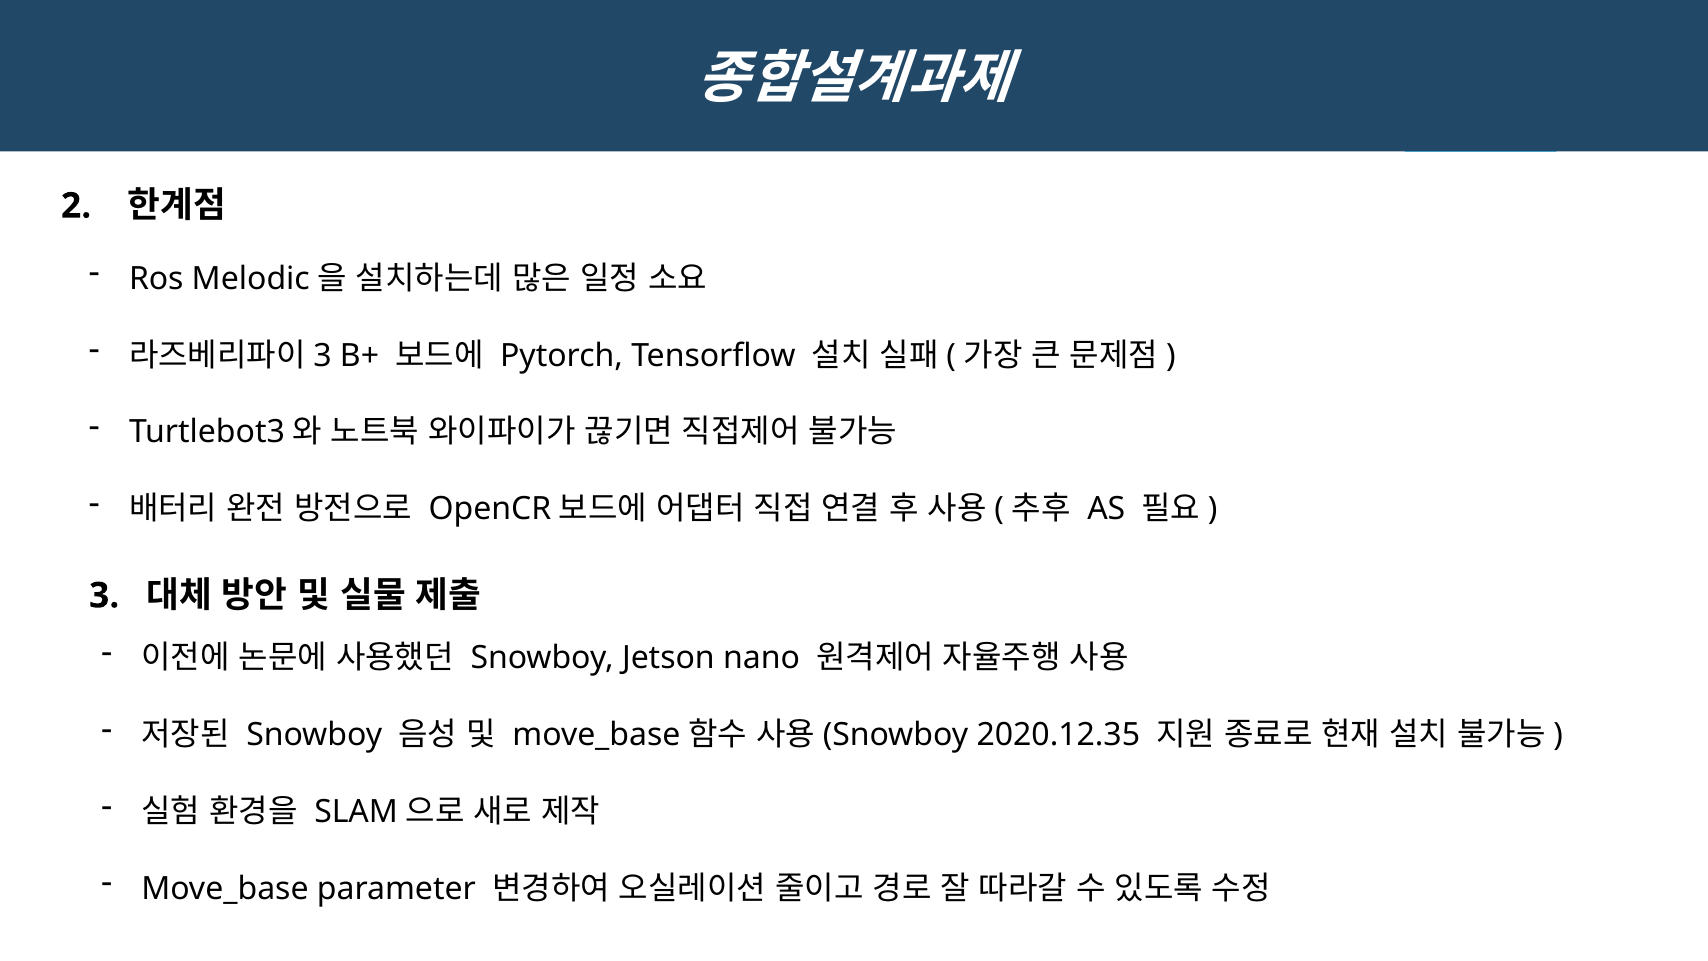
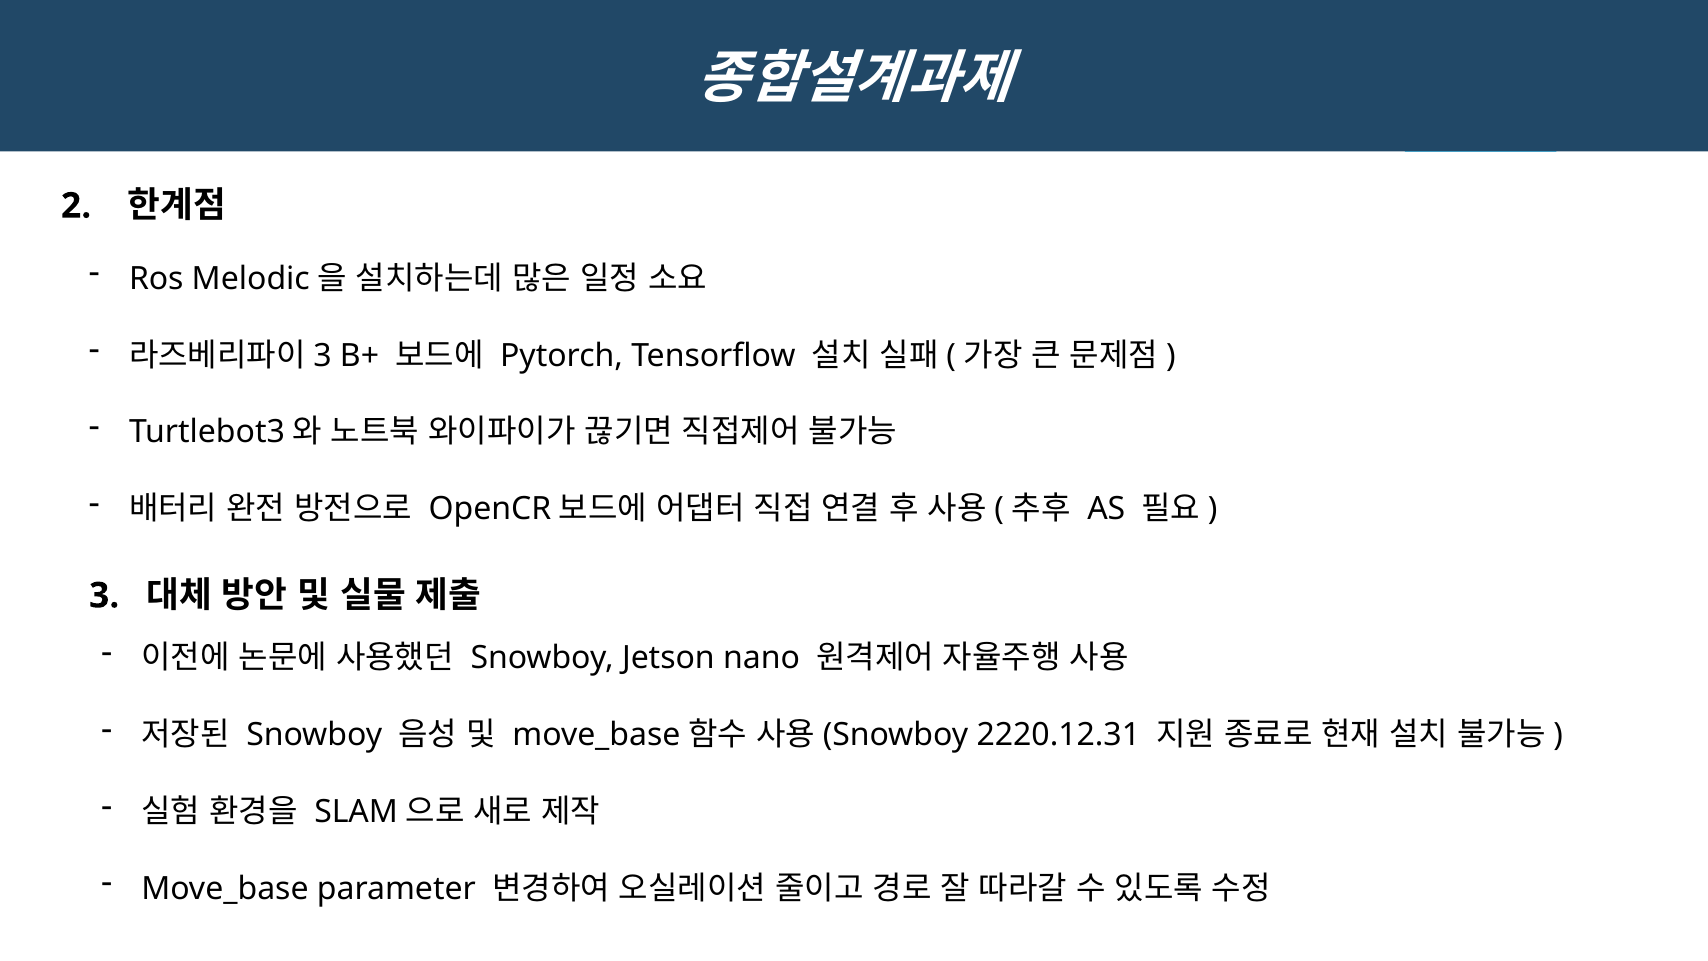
2020.12.35: 2020.12.35 -> 2220.12.31 (1058, 735)
